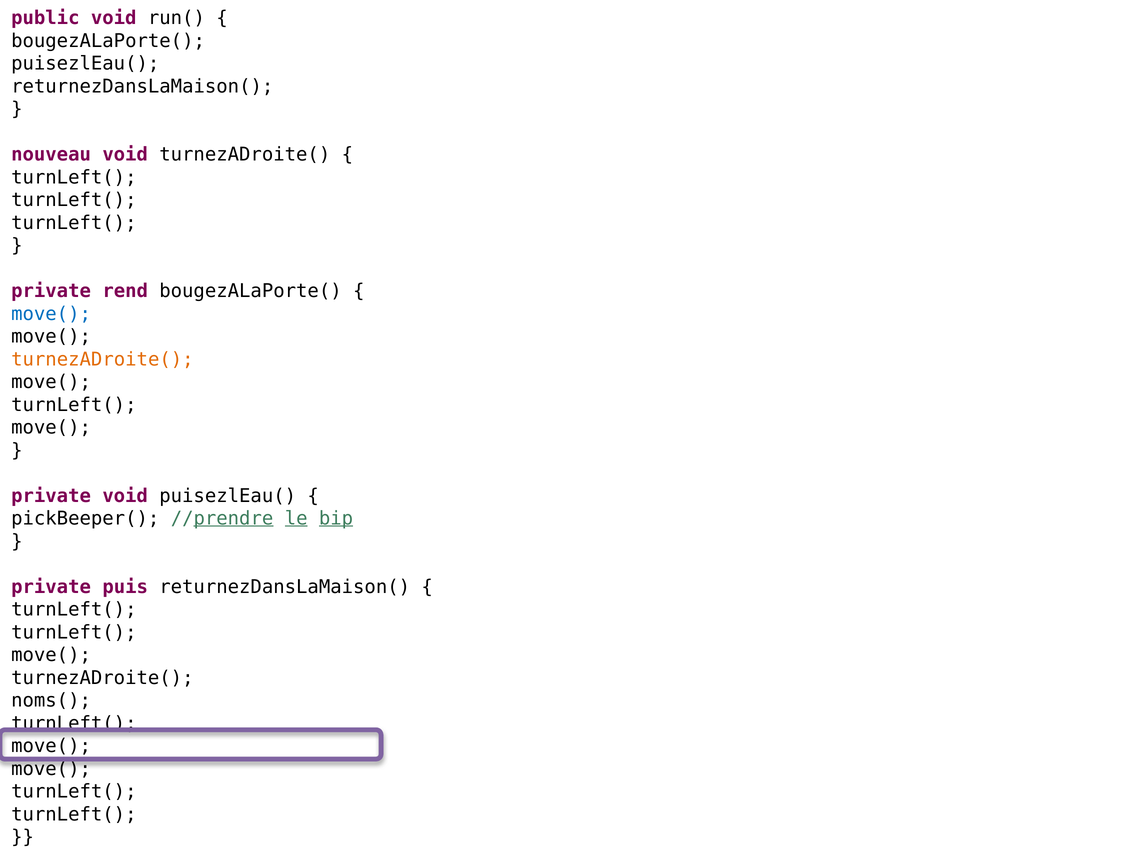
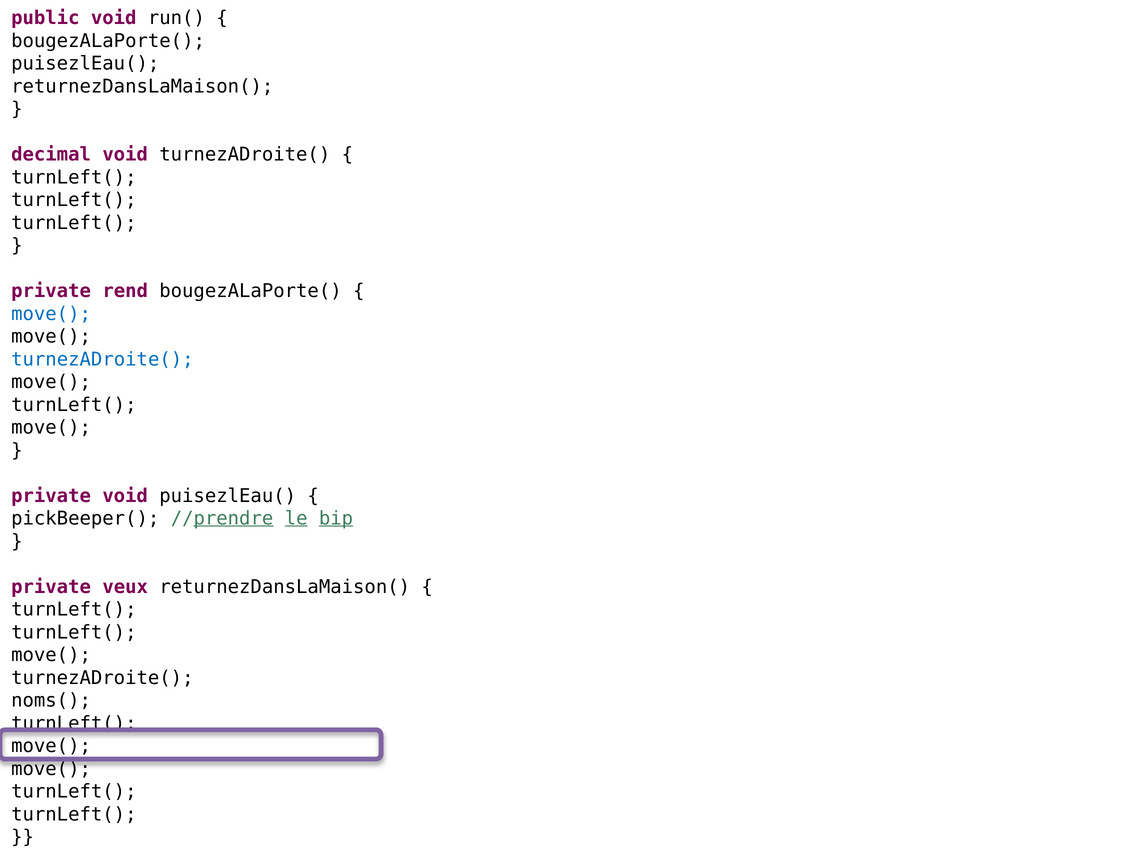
nouveau: nouveau -> decimal (51, 155)
turnezADroite( colour: orange -> blue (102, 360)
puis: puis -> veux (125, 587)
